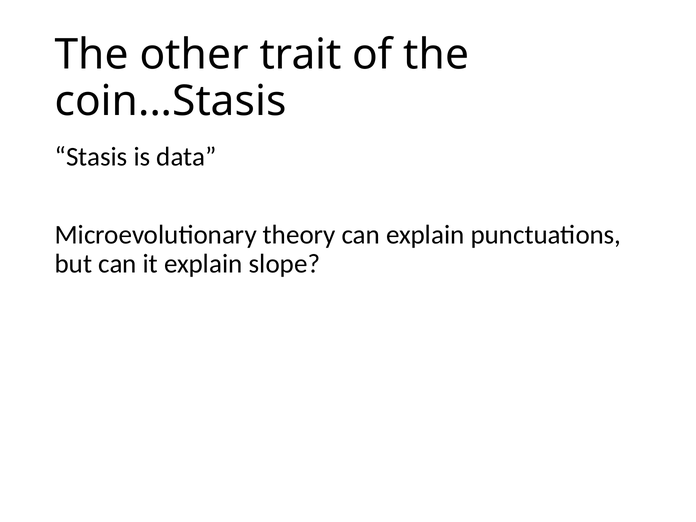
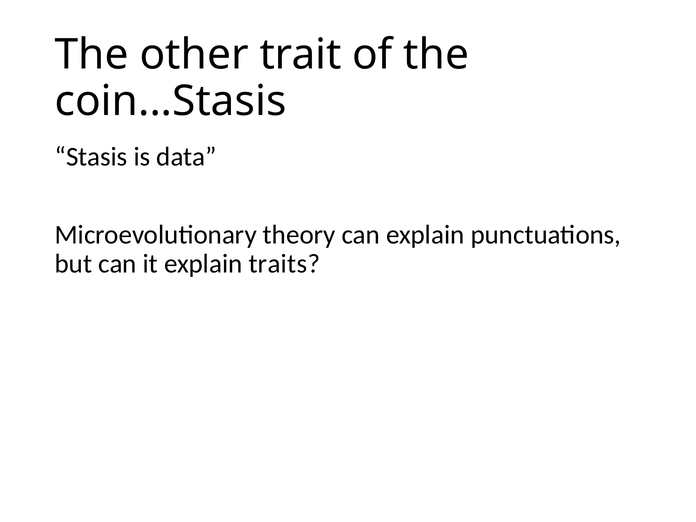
slope: slope -> traits (284, 264)
